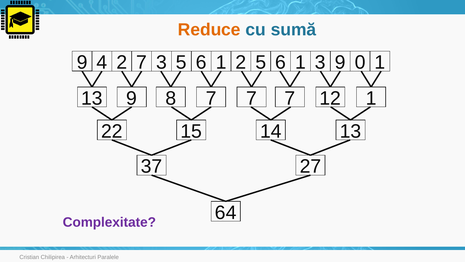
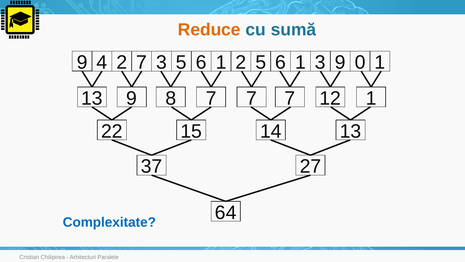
Complexitate colour: purple -> blue (109, 222)
